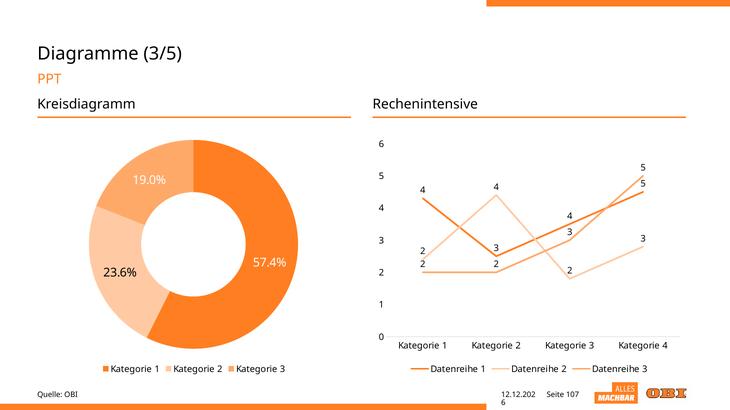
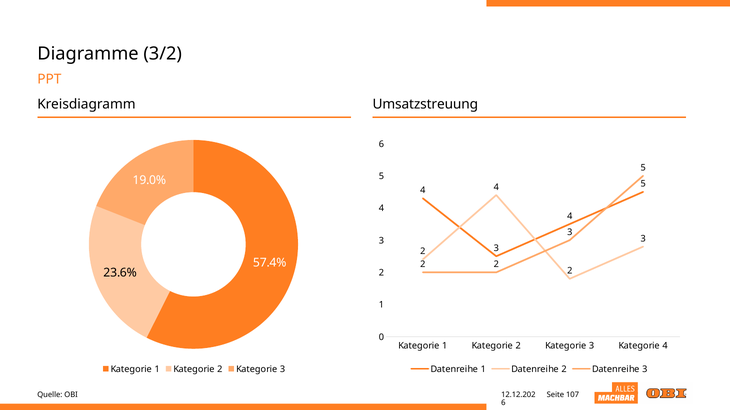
3/5: 3/5 -> 3/2 (163, 54)
Rechenintensive: Rechenintensive -> Umsatzstreuung (425, 104)
